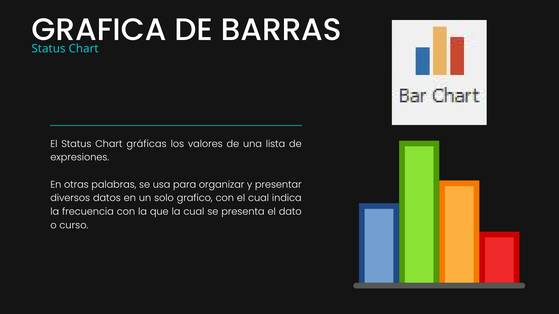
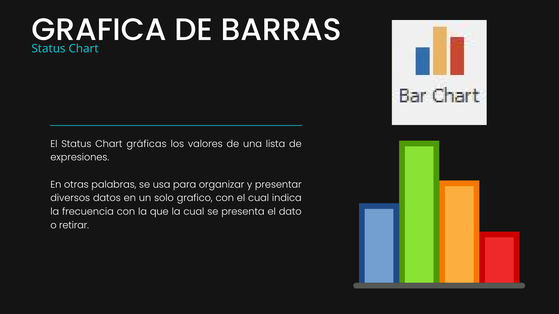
curso: curso -> retirar (74, 226)
